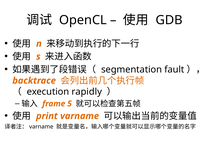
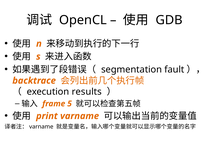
rapidly: rapidly -> results (87, 92)
